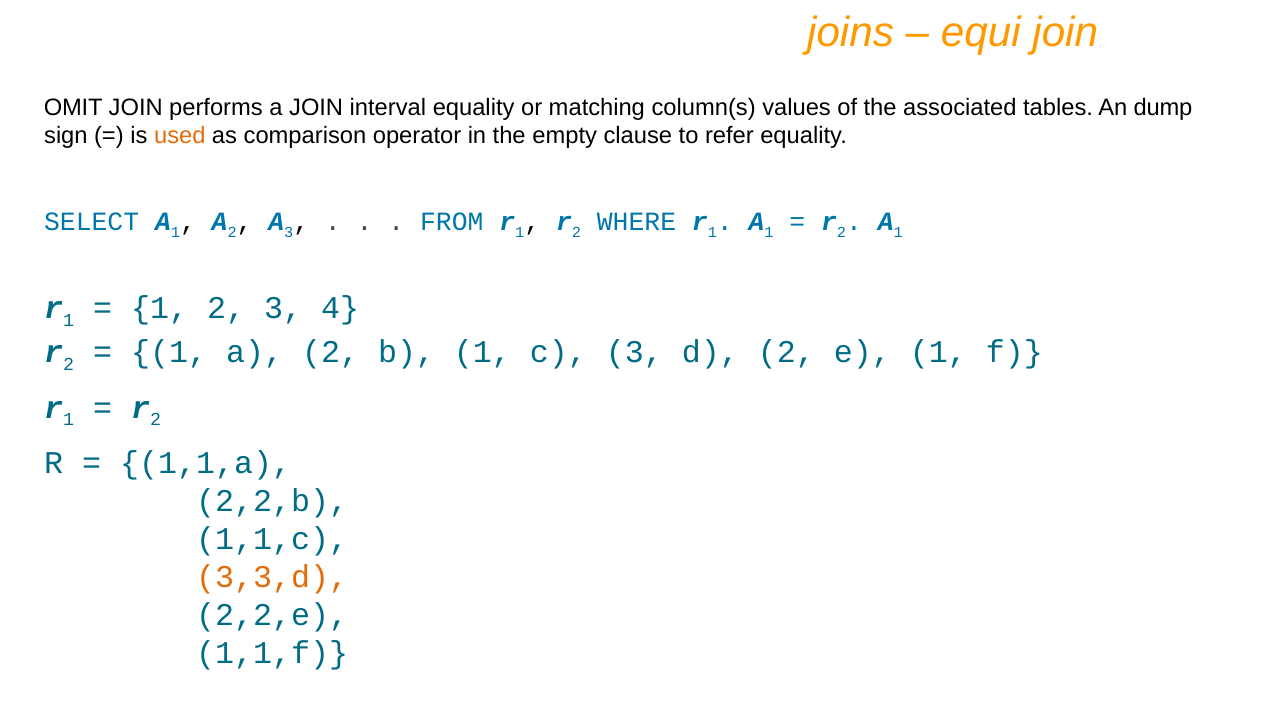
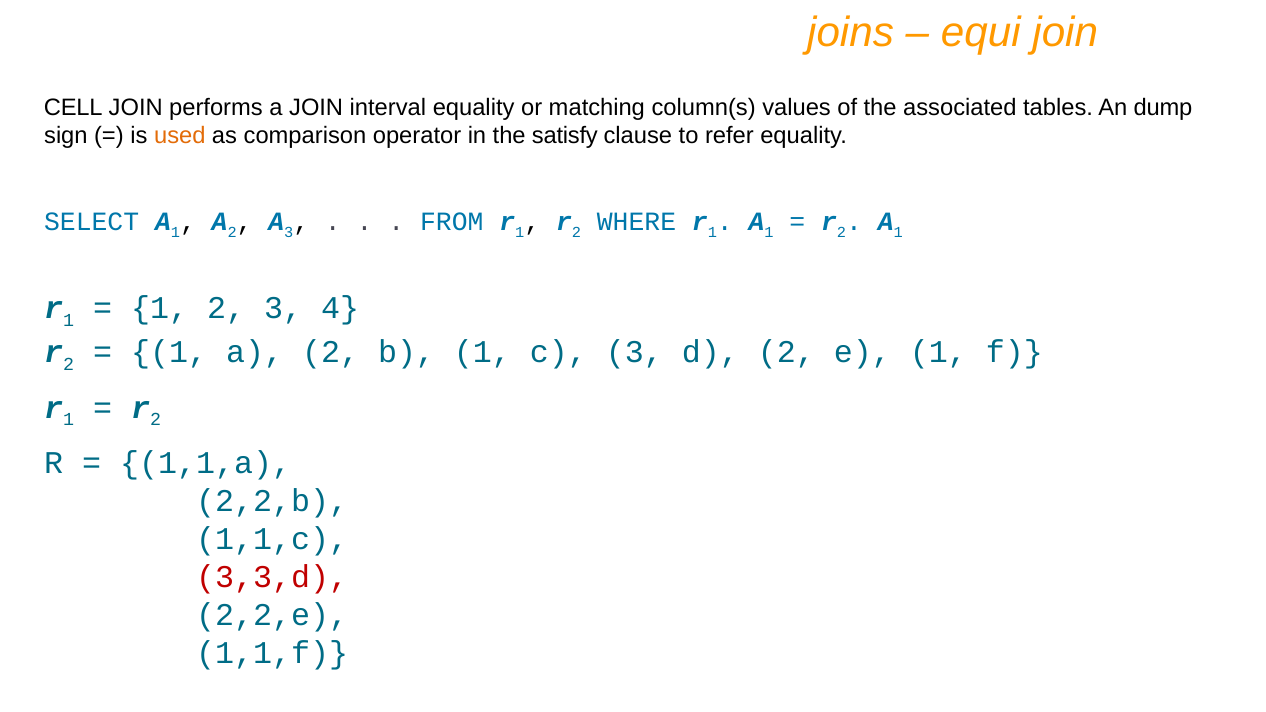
OMIT: OMIT -> CELL (73, 108)
empty: empty -> satisfy (565, 136)
3,3,d colour: orange -> red (272, 577)
